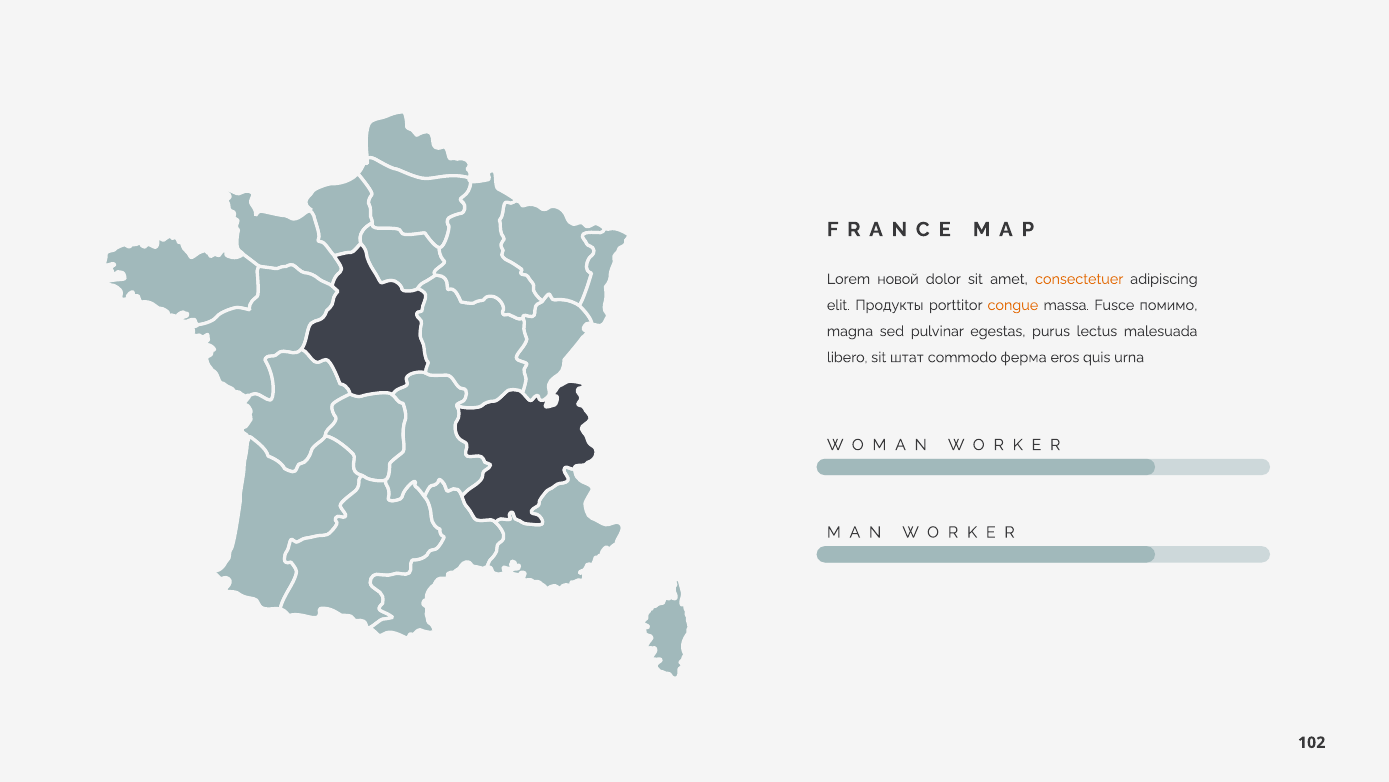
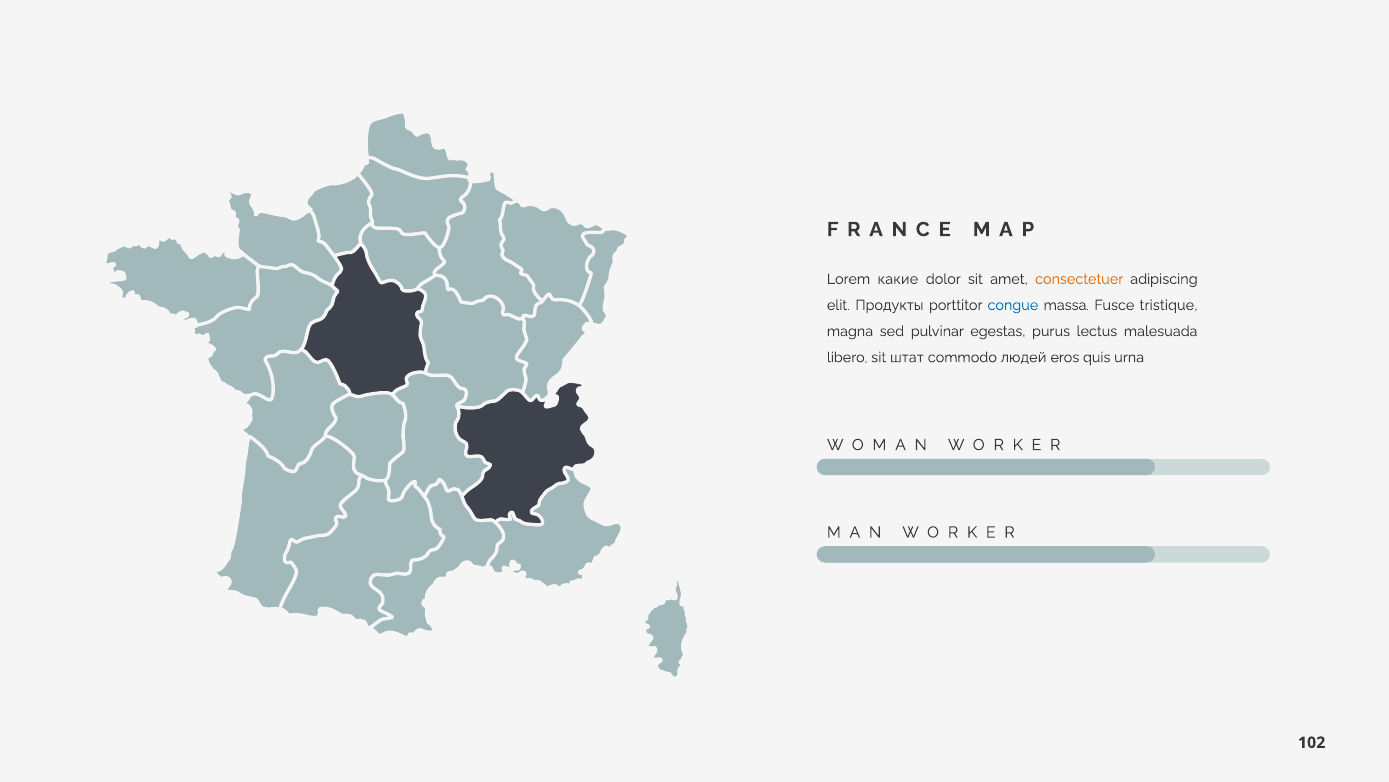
новой: новой -> какие (898, 279)
congue colour: orange -> blue (1013, 305)
помимо: помимо -> tristique (1169, 305)
ферма: ферма -> людей (1024, 357)
